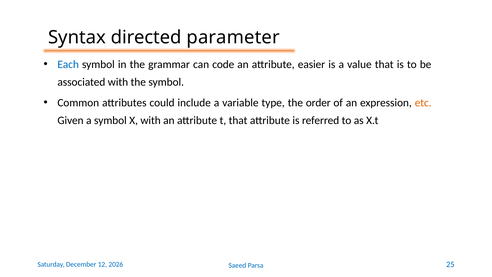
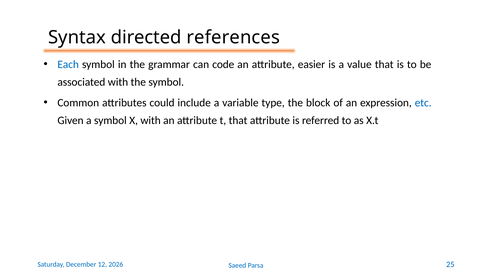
parameter: parameter -> references (233, 37)
order: order -> block (318, 103)
etc colour: orange -> blue (423, 103)
